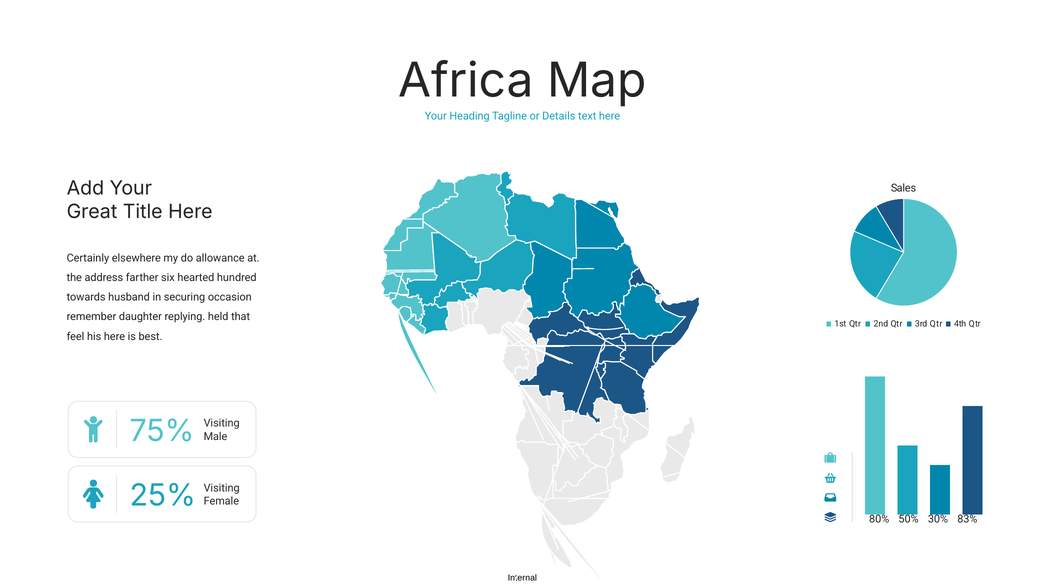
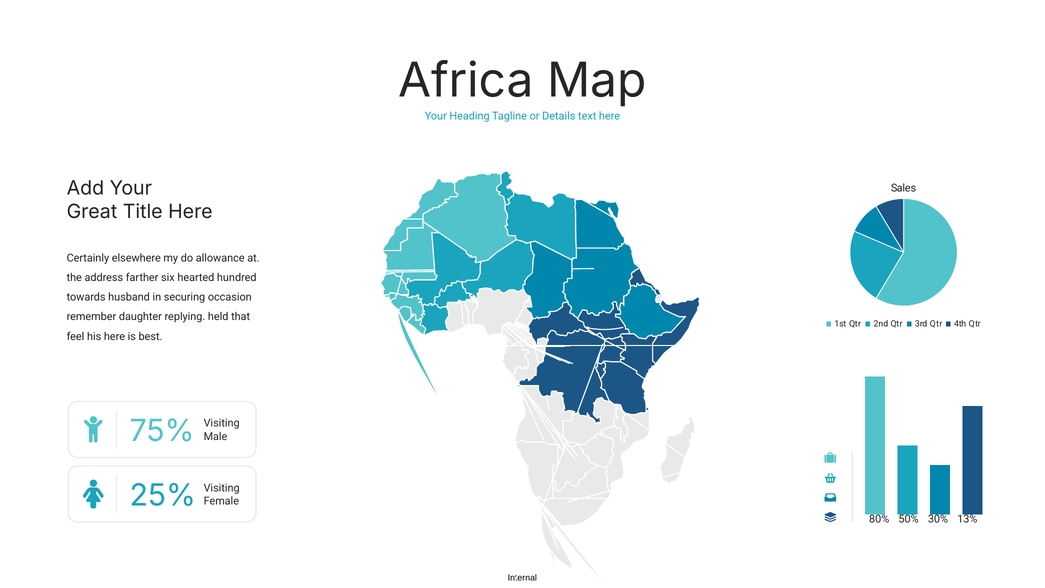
83%: 83% -> 13% (967, 519)
